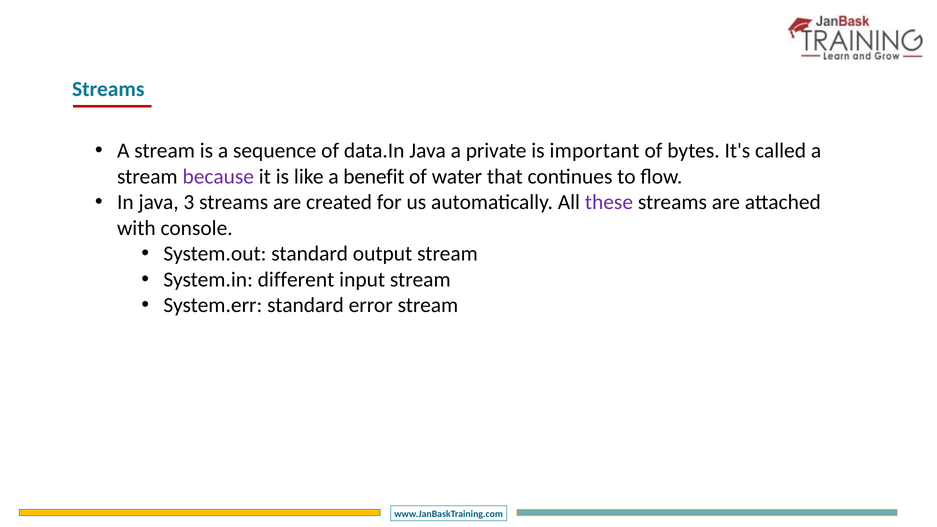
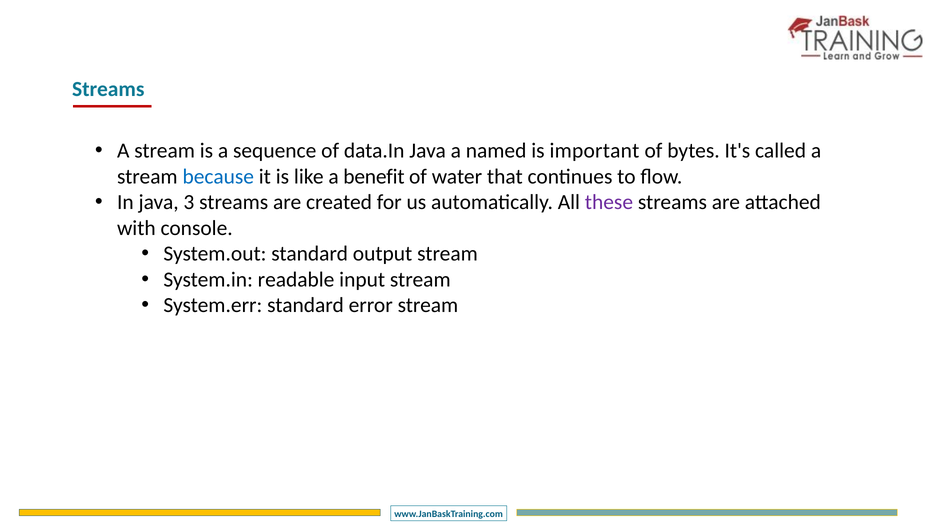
private: private -> named (496, 151)
because colour: purple -> blue (218, 177)
different: different -> readable (296, 280)
